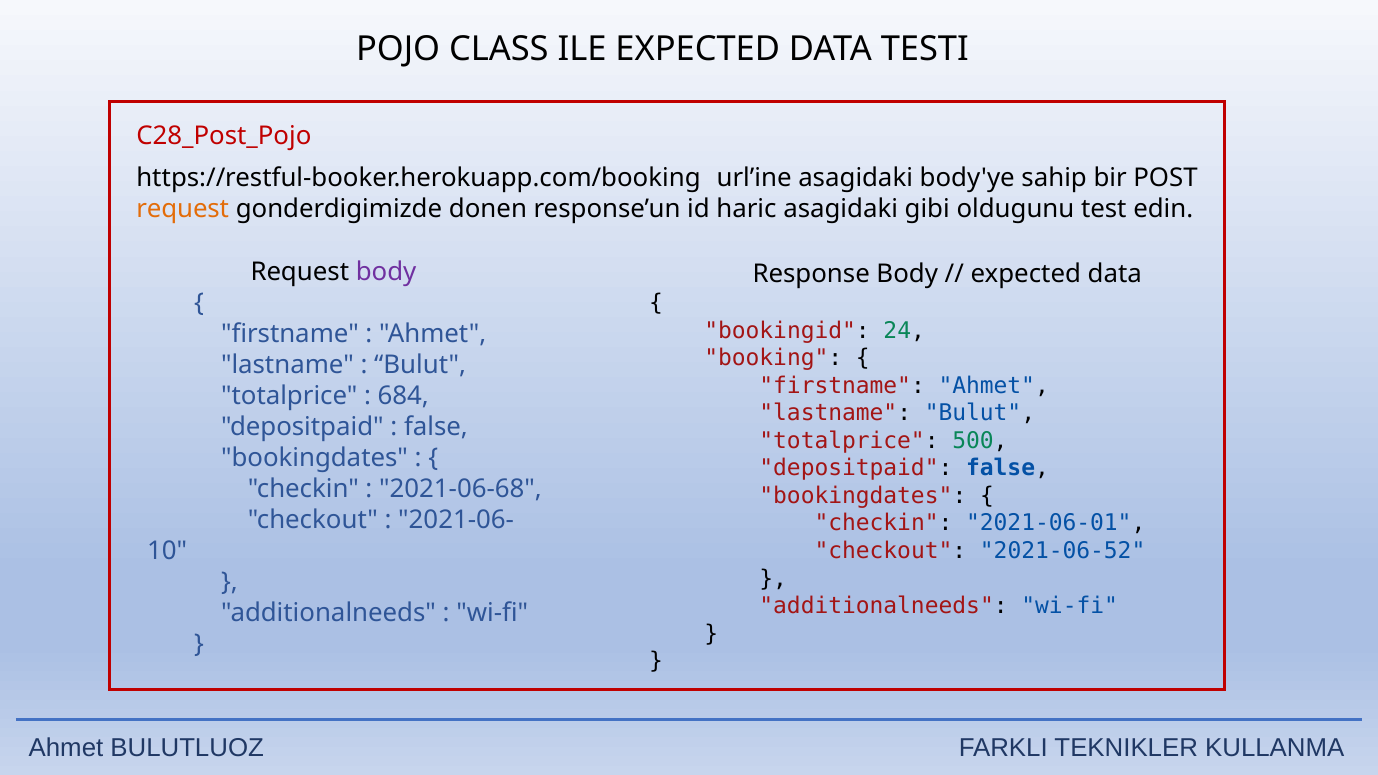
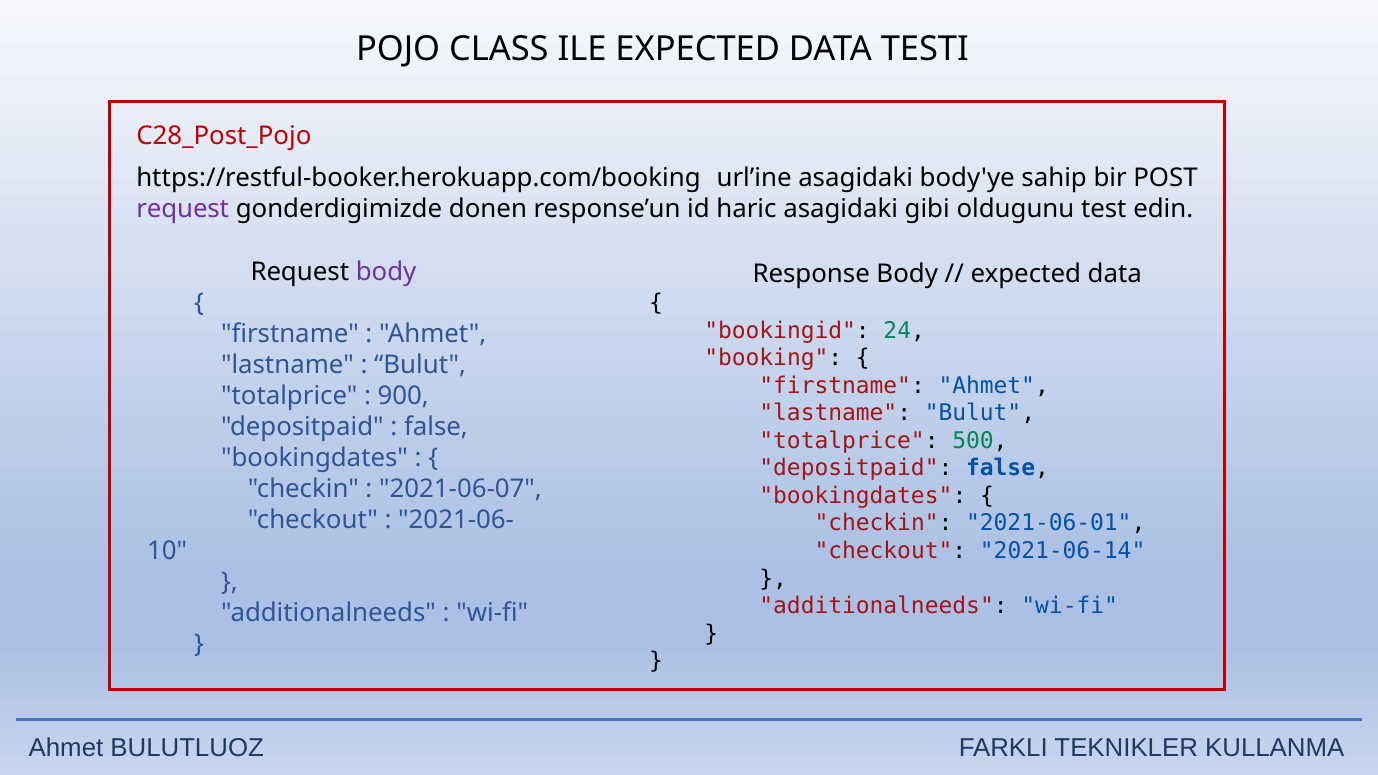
request colour: orange -> purple (183, 209)
684: 684 -> 900 (403, 396)
2021-06-68: 2021-06-68 -> 2021-06-07 (460, 489)
2021-06-52: 2021-06-52 -> 2021-06-14 (1063, 551)
